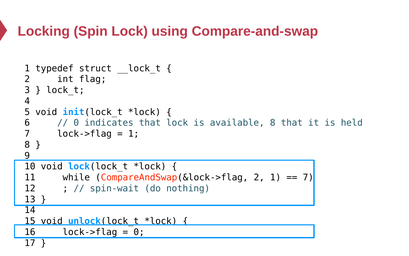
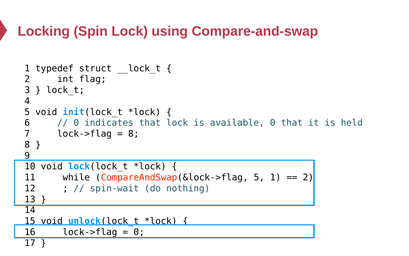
available 8: 8 -> 0 (273, 123)
1: 1 -> 8 (134, 134)
CompareAndSwap(&lock->flag 2: 2 -> 5 (259, 177)
7: 7 -> 2 (308, 177)
